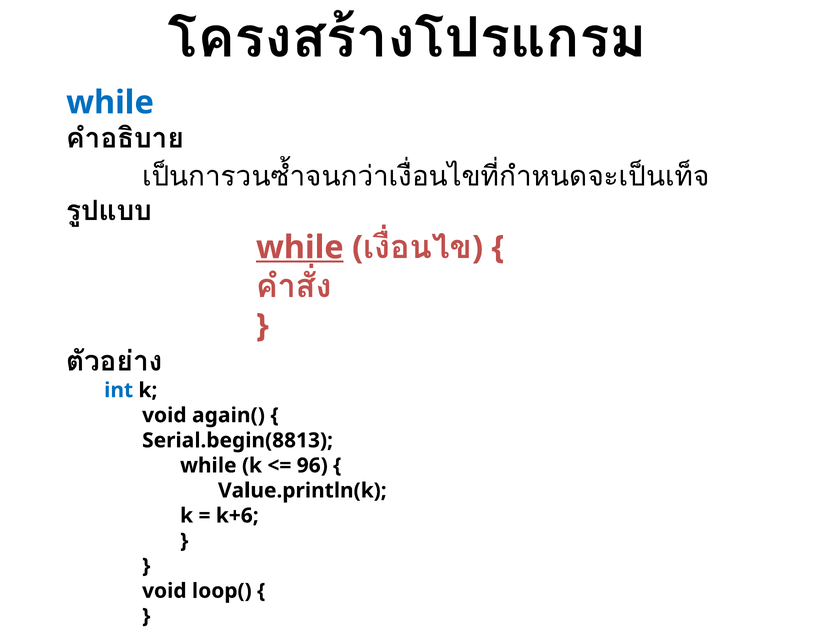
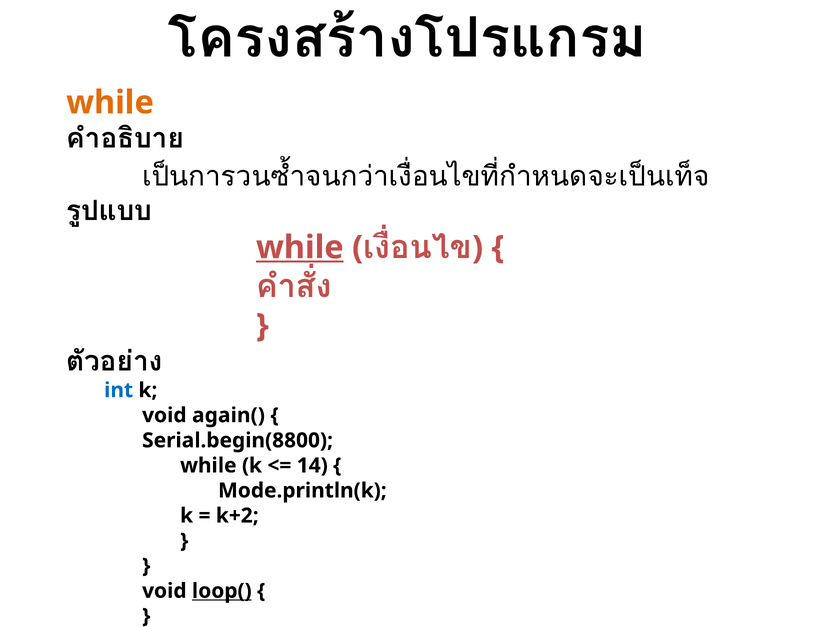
while colour: blue -> orange (110, 103)
Serial.begin(8813: Serial.begin(8813 -> Serial.begin(8800 (238, 441)
96: 96 -> 14 (312, 466)
Value.println(k: Value.println(k -> Mode.println(k (302, 491)
k+6: k+6 -> k+2 (237, 516)
loop( underline: none -> present (222, 592)
